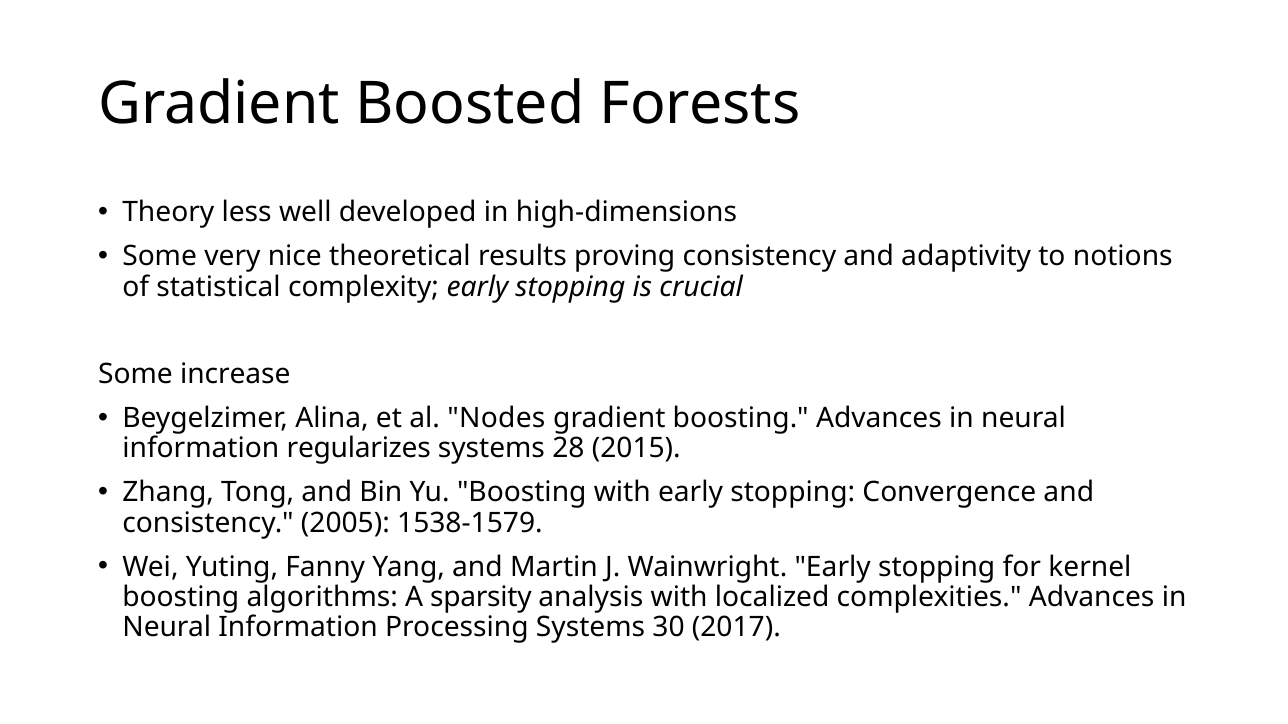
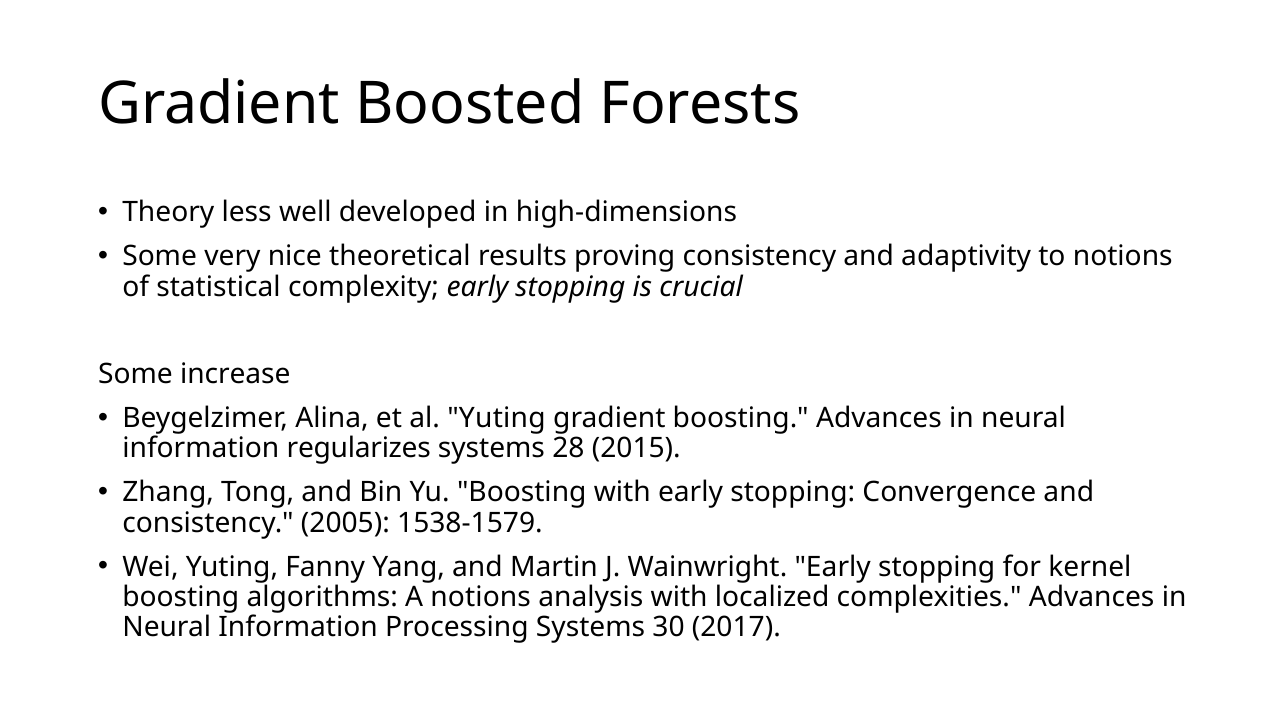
al Nodes: Nodes -> Yuting (496, 419)
A sparsity: sparsity -> notions (481, 598)
